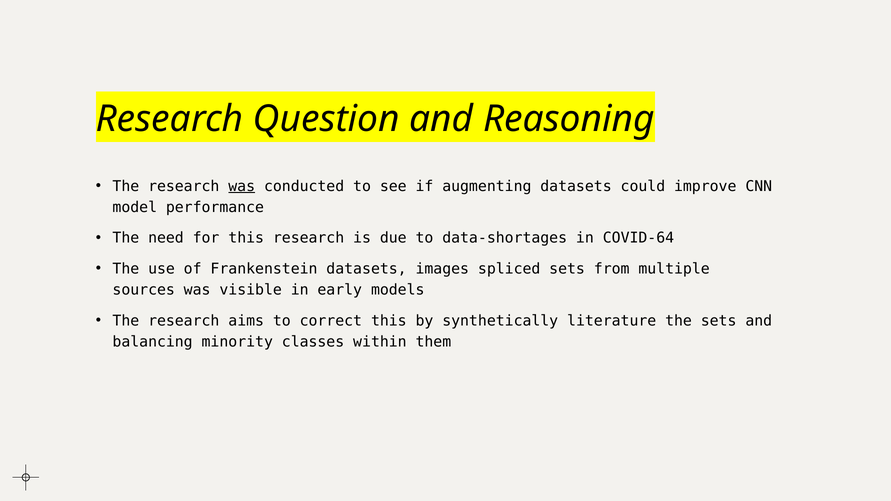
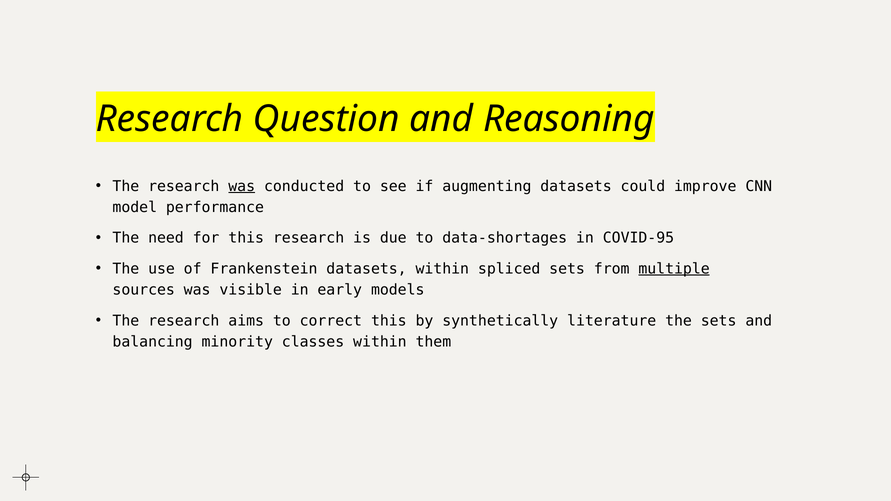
COVID-64: COVID-64 -> COVID-95 (638, 238)
datasets images: images -> within (442, 269)
multiple underline: none -> present (674, 269)
